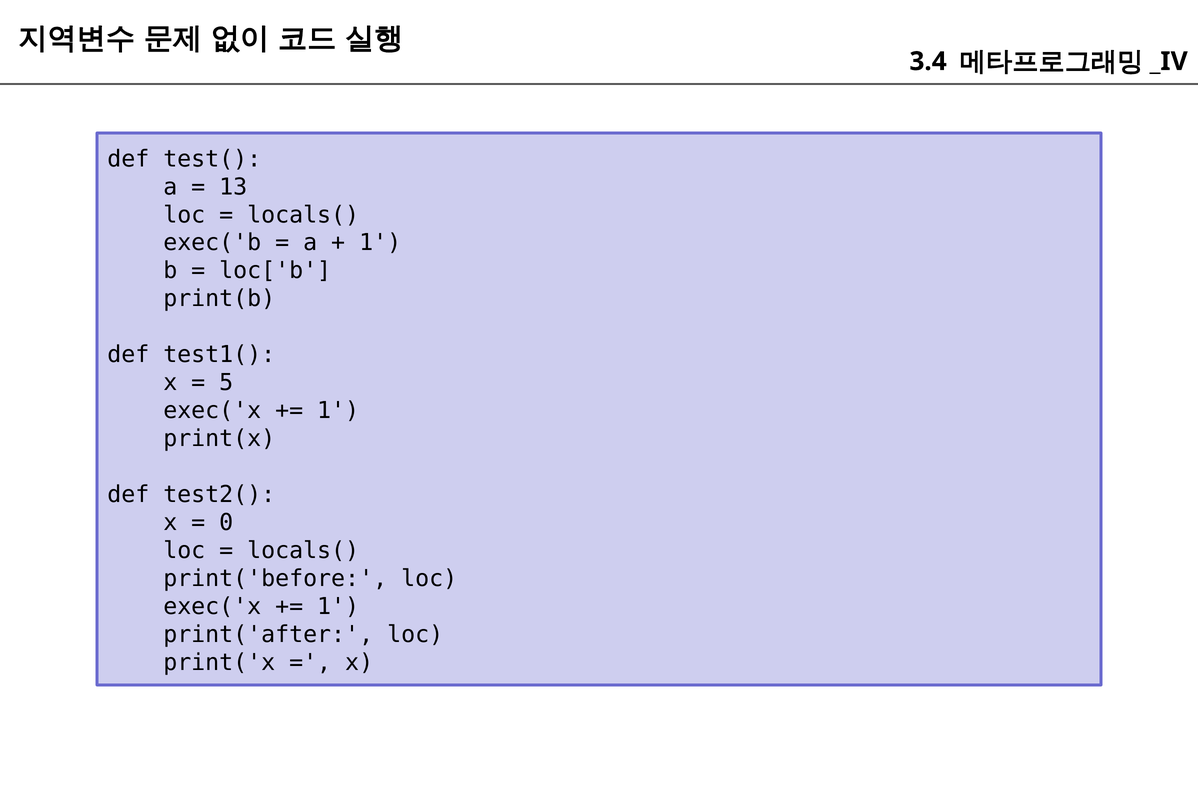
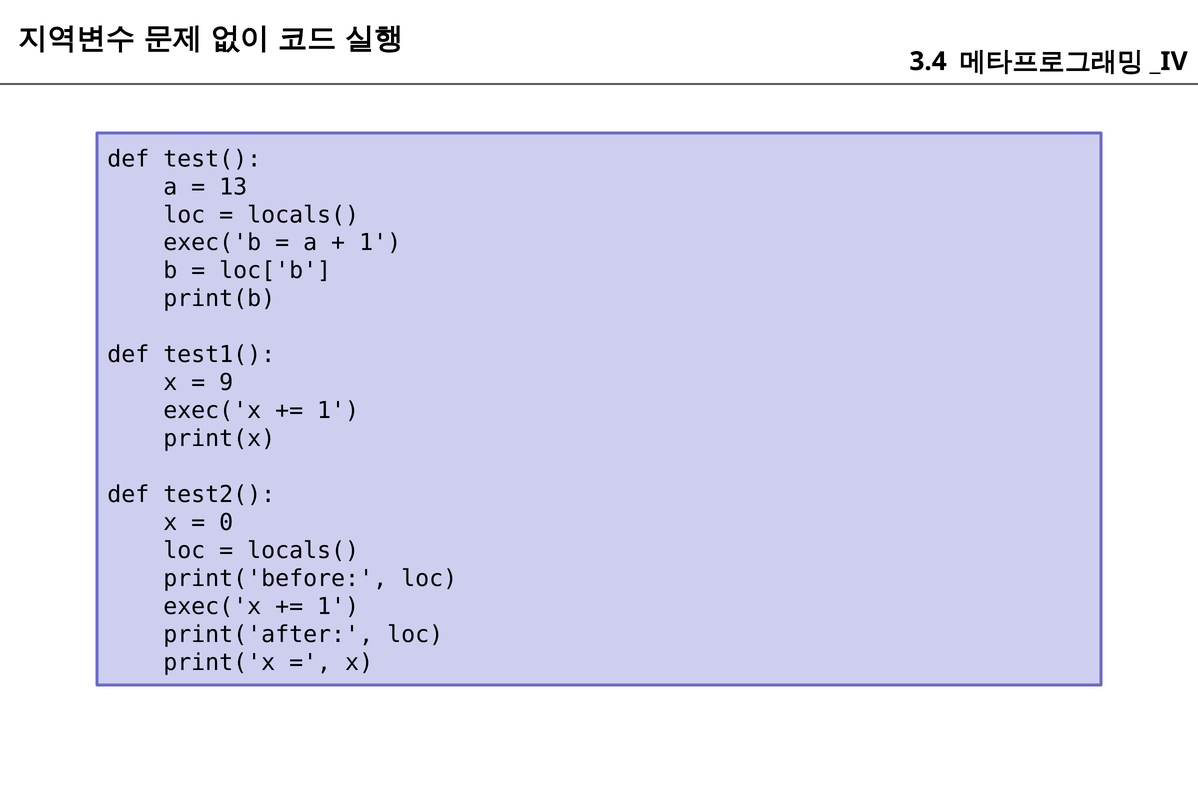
5: 5 -> 9 (226, 383)
